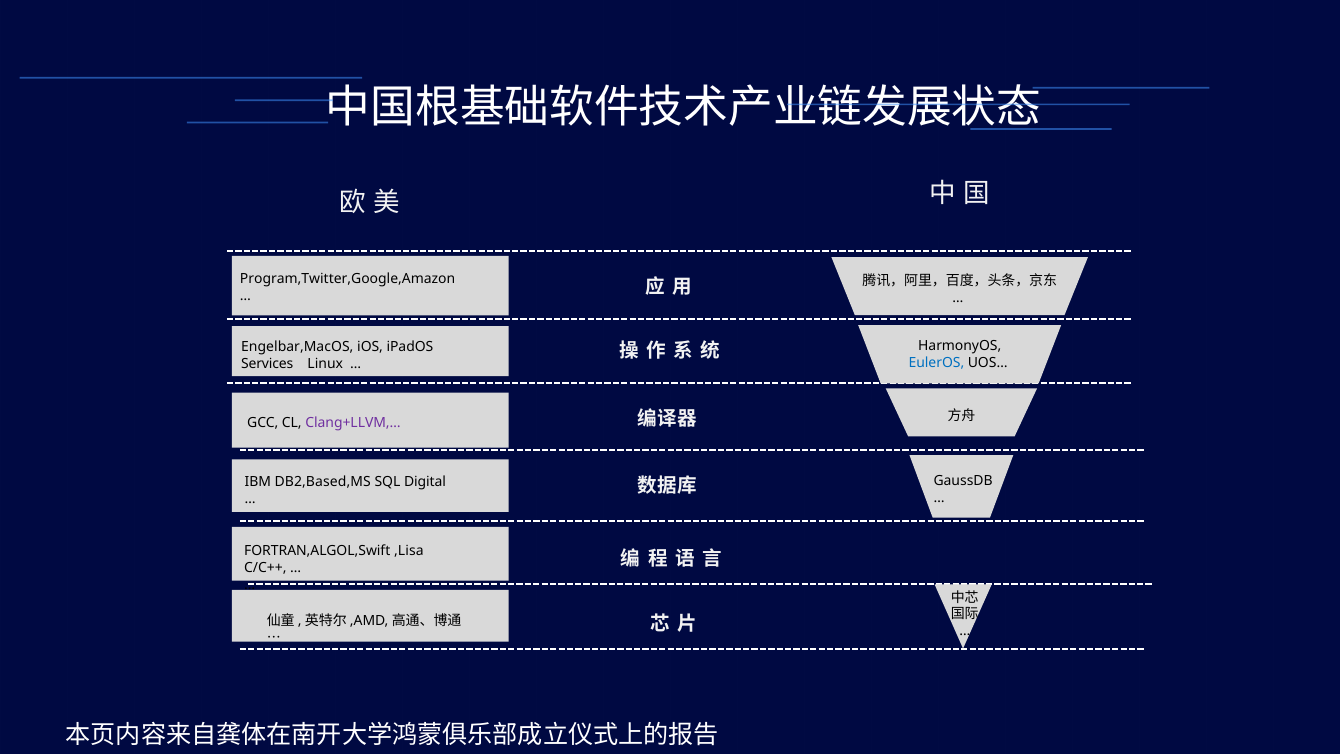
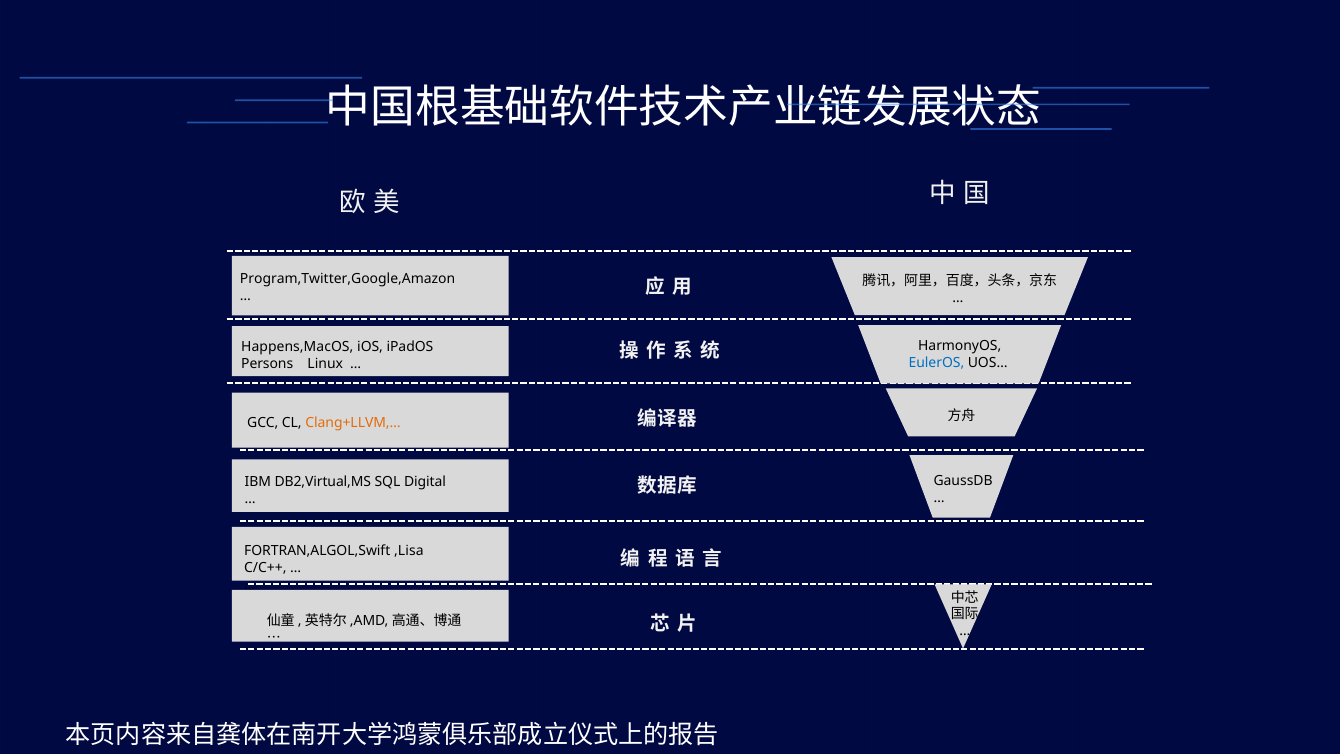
Engelbar,MacOS: Engelbar,MacOS -> Happens,MacOS (297, 347)
Services: Services -> Persons (267, 364)
Clang+LLVM,… colour: purple -> orange (353, 423)
DB2,Based,MS: DB2,Based,MS -> DB2,Virtual,MS (323, 482)
